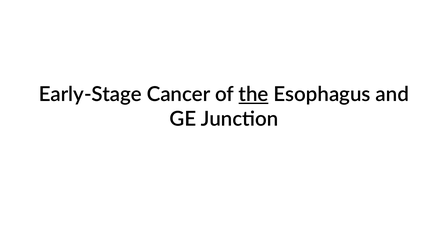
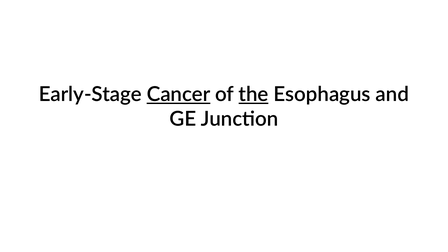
Cancer underline: none -> present (179, 94)
